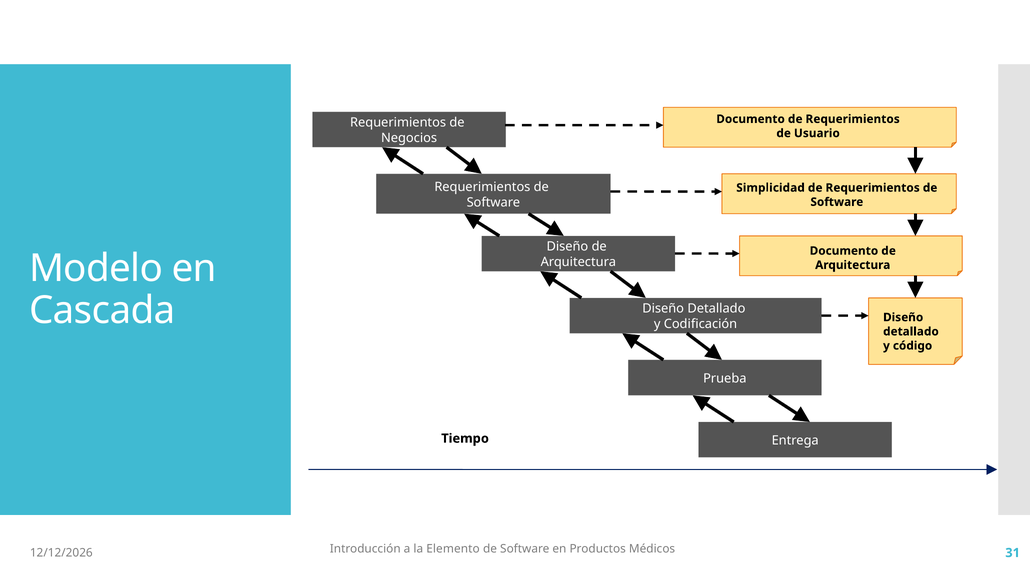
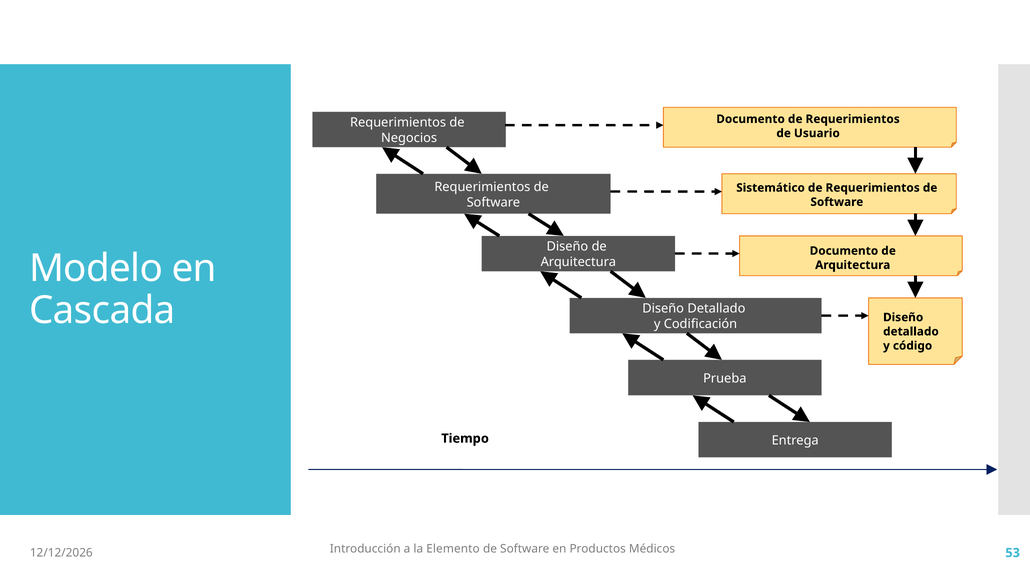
Simplicidad: Simplicidad -> Sistemático (771, 188)
31: 31 -> 53 (1013, 552)
